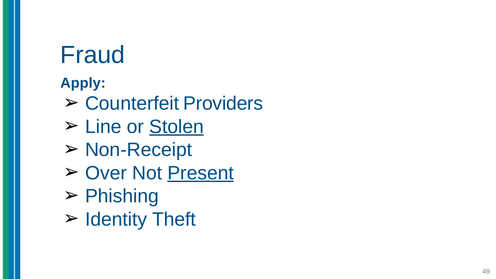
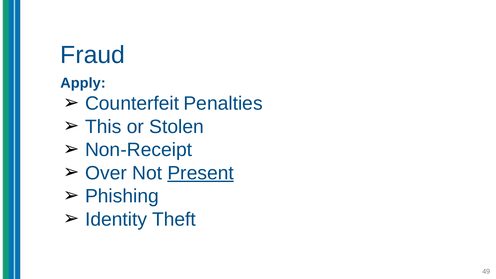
Providers: Providers -> Penalties (223, 104)
Line: Line -> This (103, 127)
Stolen underline: present -> none (177, 127)
